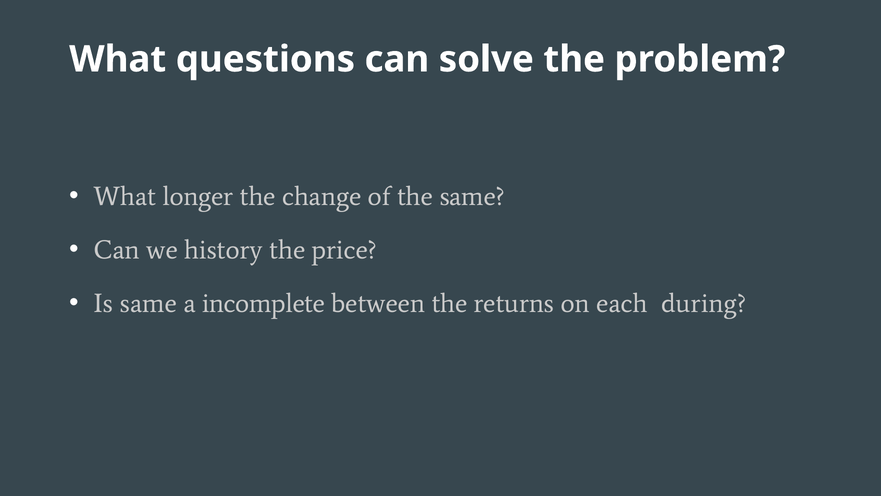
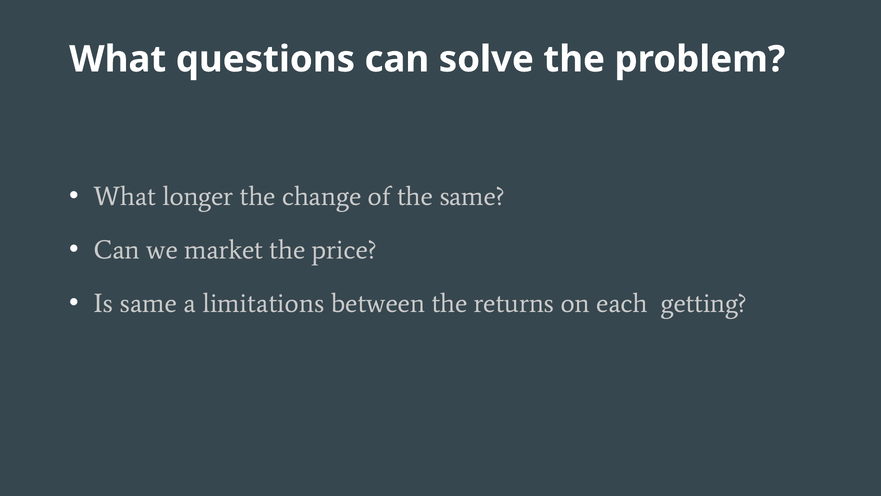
history: history -> market (224, 250)
incomplete: incomplete -> limitations (263, 303)
during: during -> getting (704, 303)
